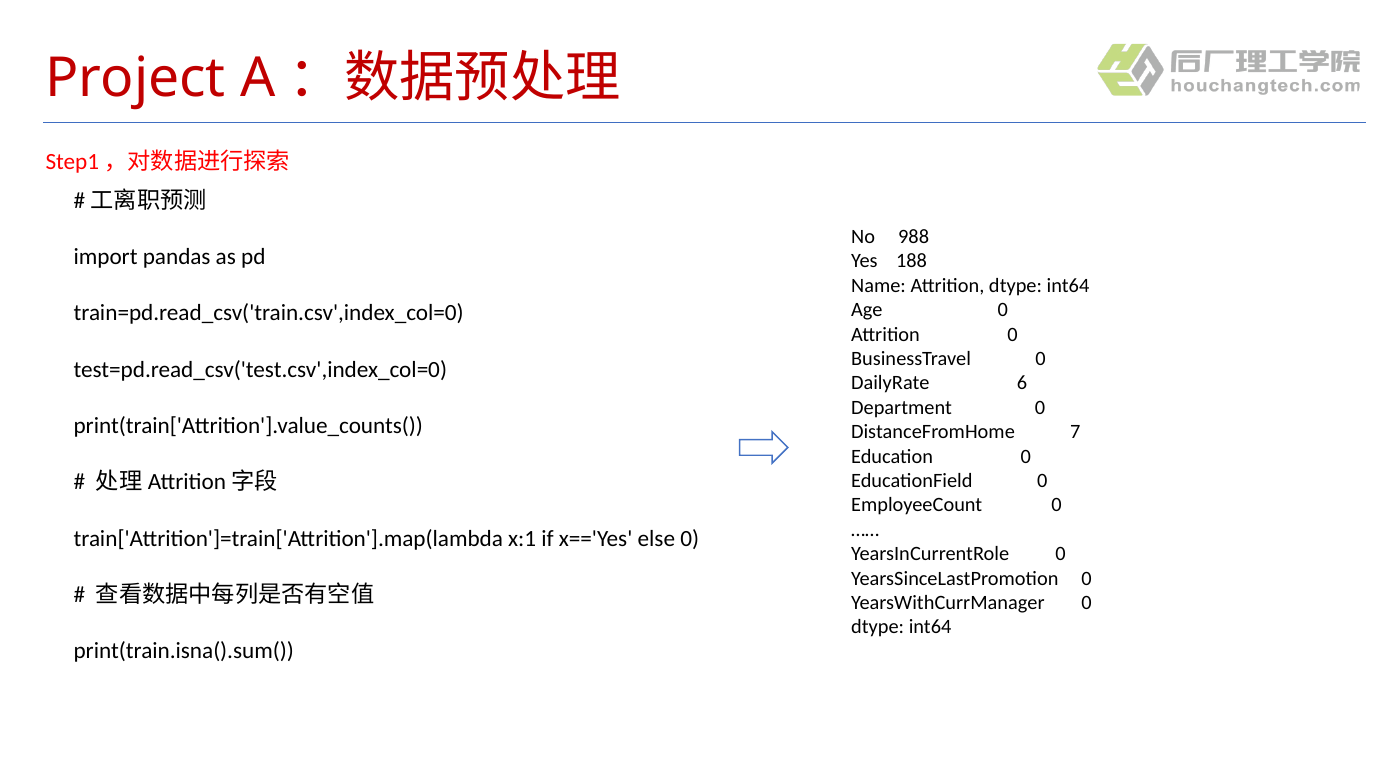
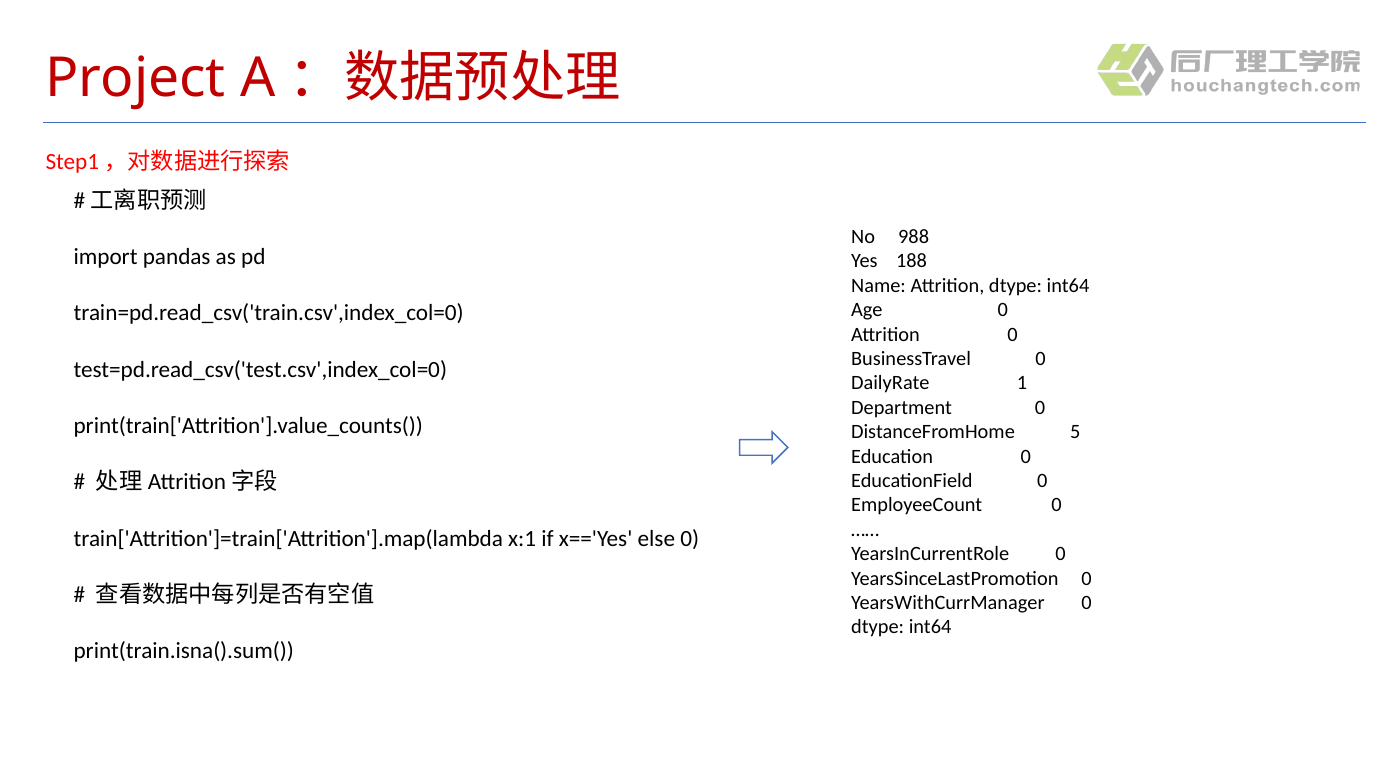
6: 6 -> 1 (1022, 384)
7: 7 -> 5 (1075, 432)
